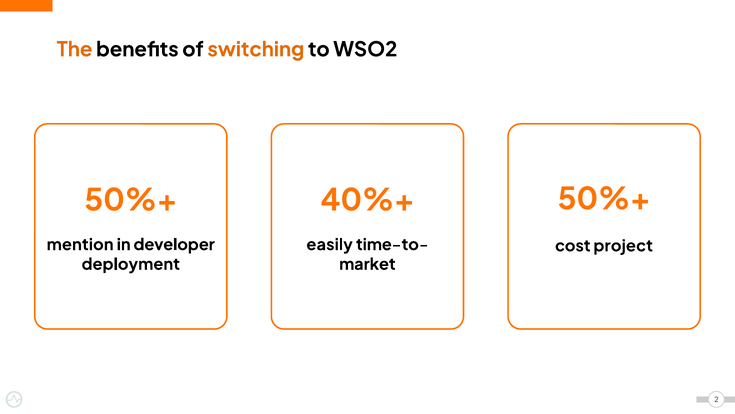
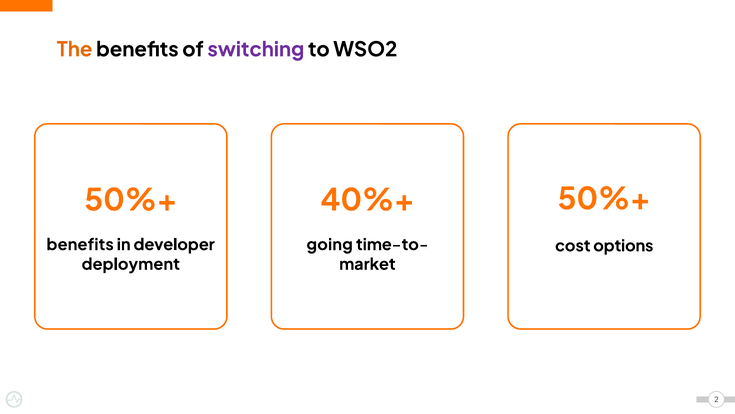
switching colour: orange -> purple (256, 50)
mention: mention -> benefits (80, 244)
easily: easily -> going (330, 244)
project: project -> options (623, 246)
